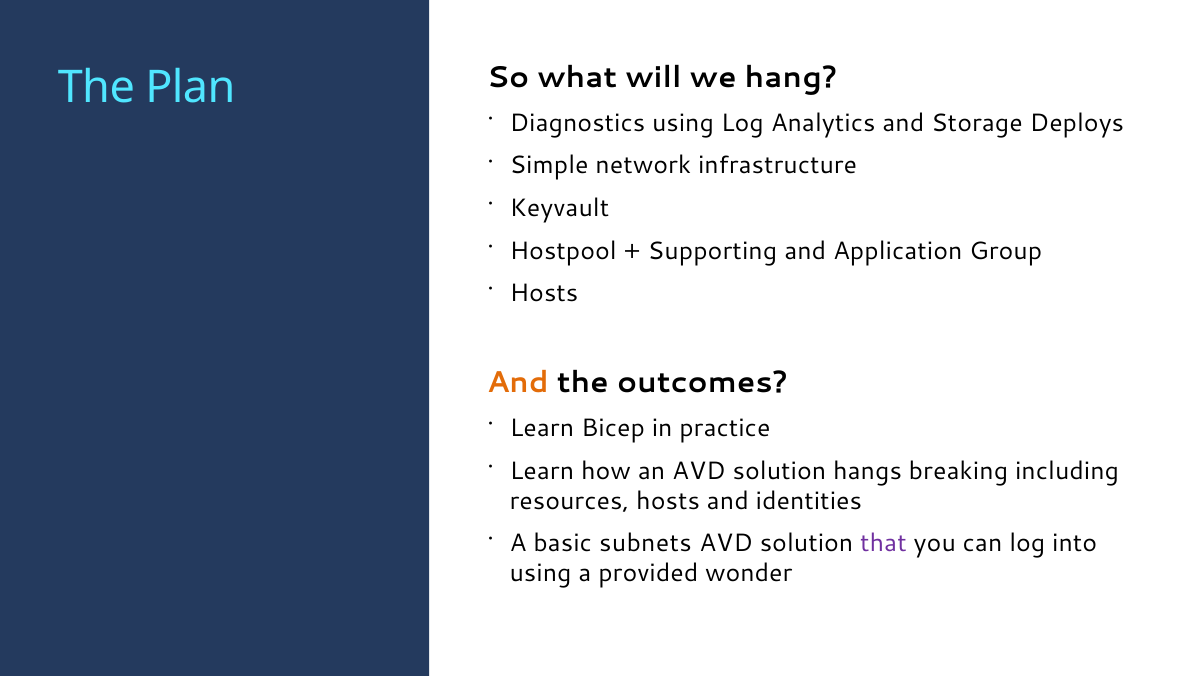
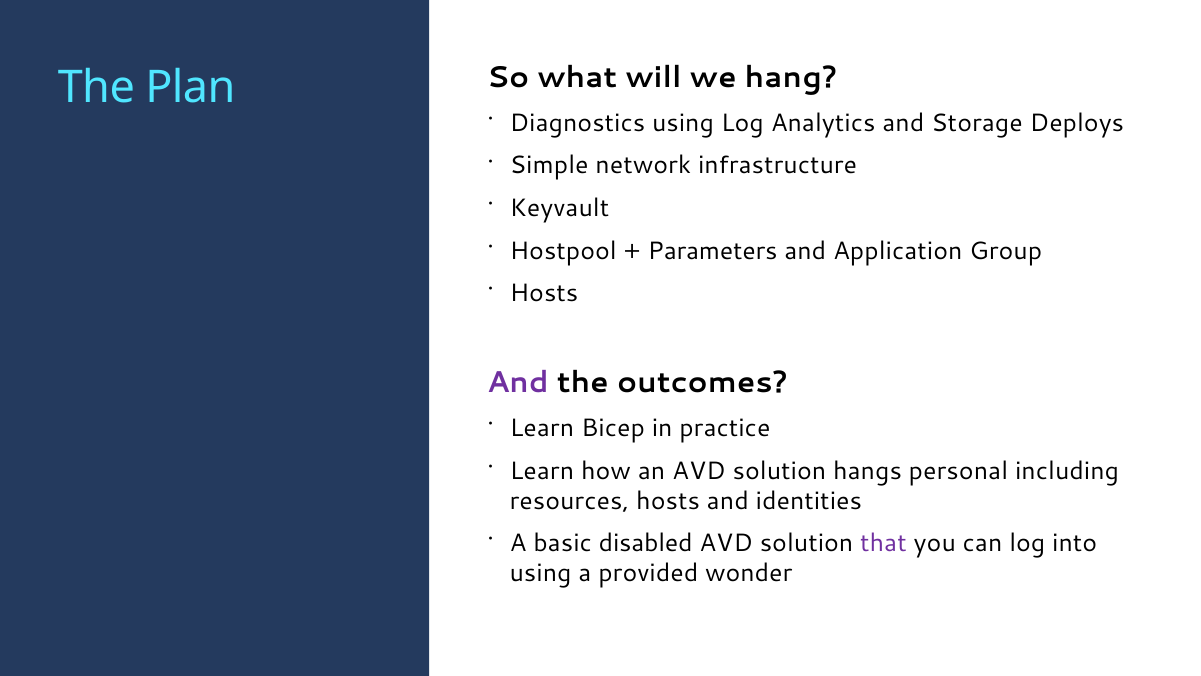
Supporting: Supporting -> Parameters (713, 251)
And colour: orange -> purple (518, 383)
breaking: breaking -> personal (958, 470)
subnets: subnets -> disabled (646, 543)
